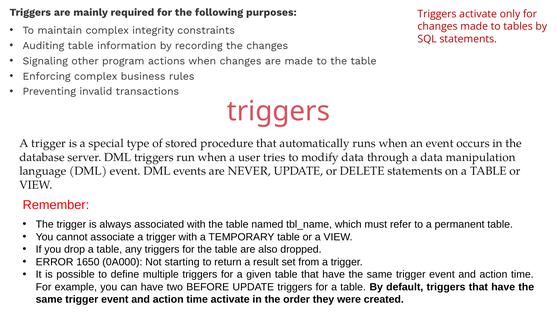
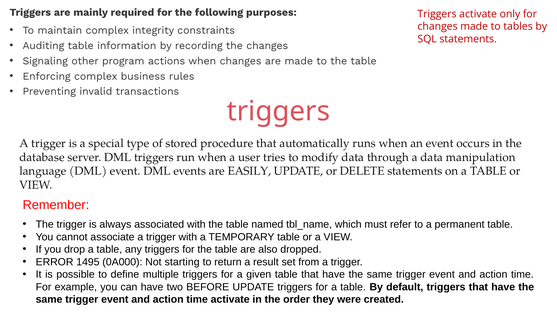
NEVER: NEVER -> EASILY (249, 171)
1650: 1650 -> 1495 (88, 262)
